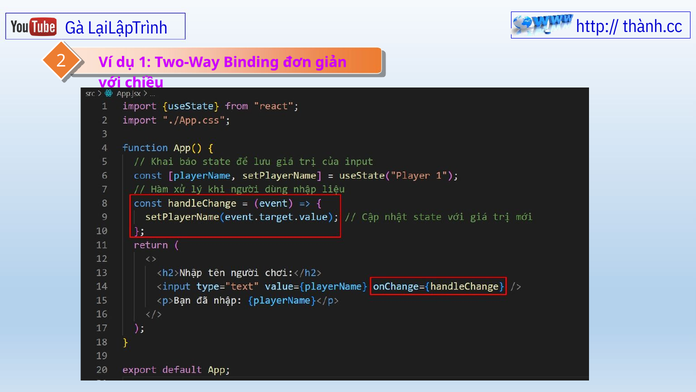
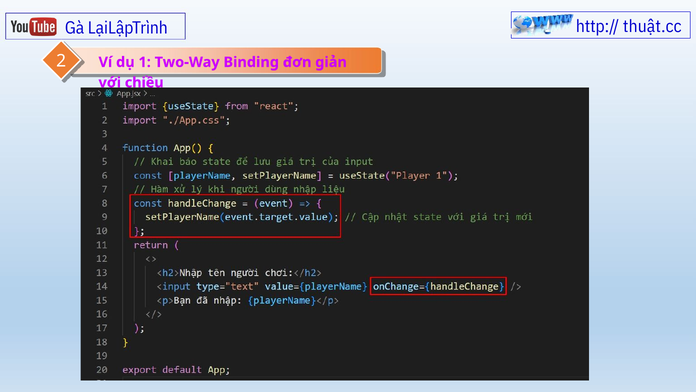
thành.cc: thành.cc -> thuật.cc (652, 27)
